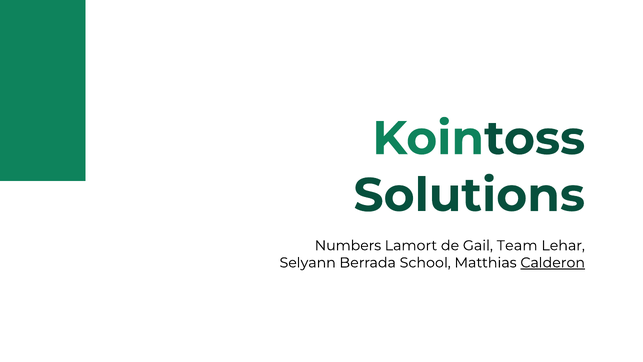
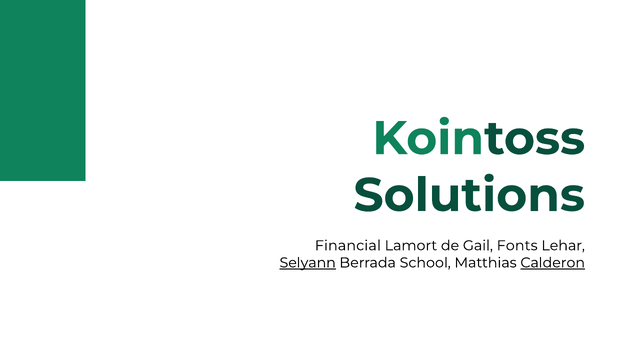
Numbers: Numbers -> Financial (348, 245)
Team: Team -> Fonts (517, 245)
Selyann underline: none -> present (308, 262)
